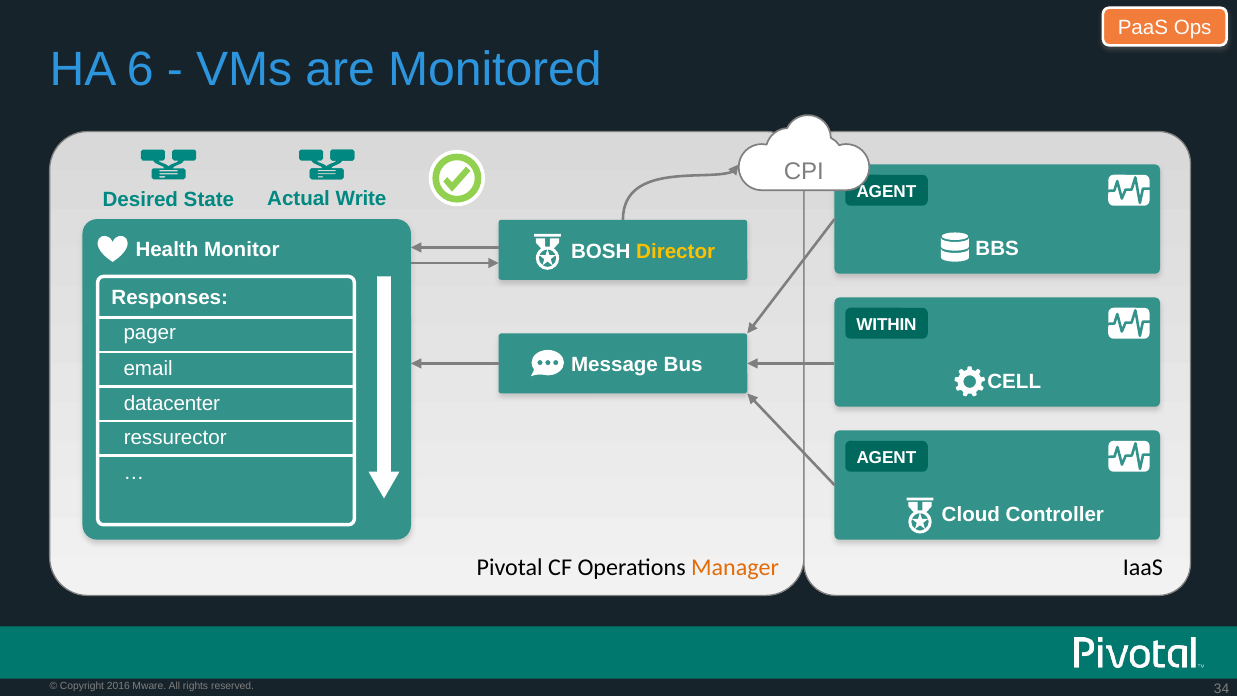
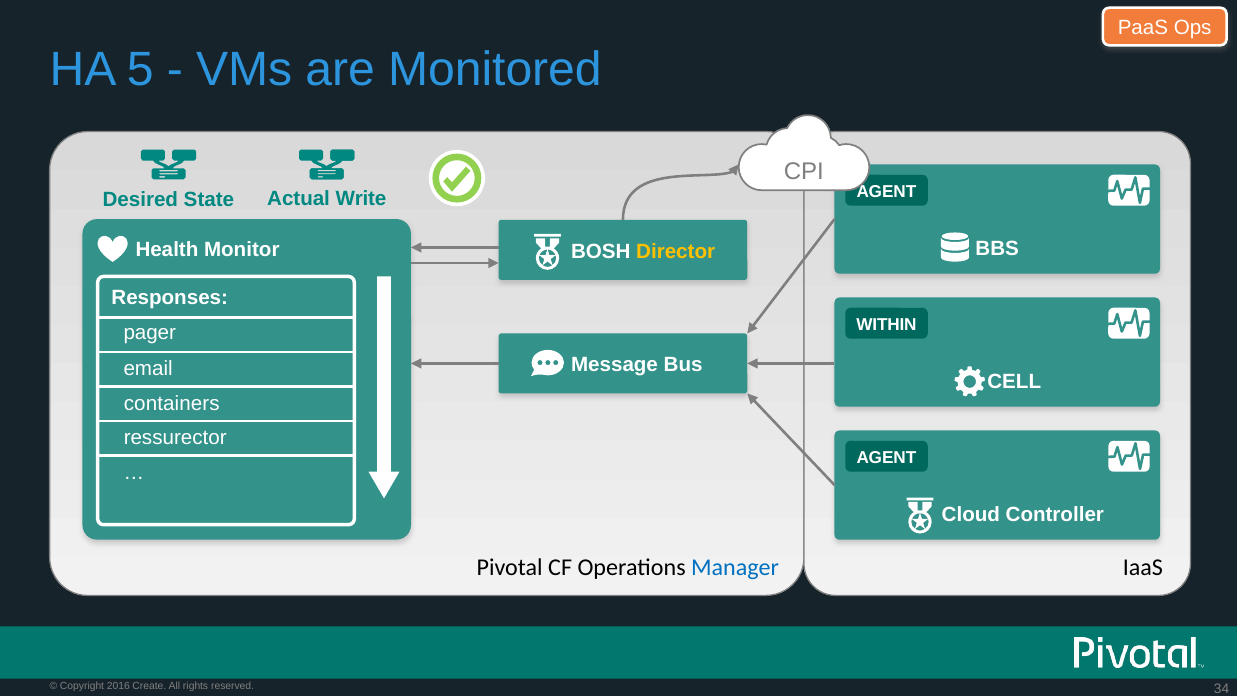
6: 6 -> 5 (140, 70)
datacenter: datacenter -> containers (172, 404)
Manager colour: orange -> blue (735, 568)
Mware: Mware -> Create (149, 686)
